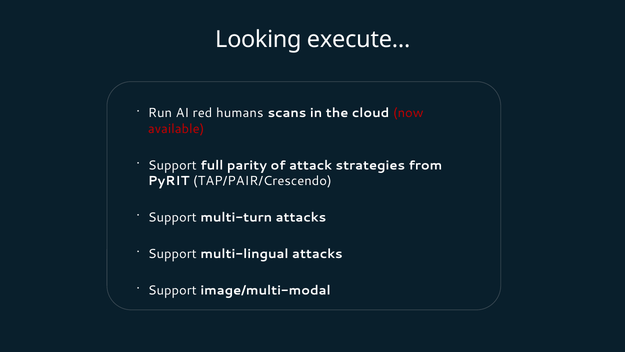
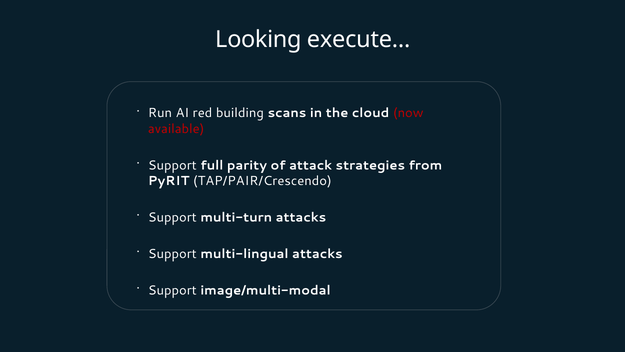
humans: humans -> building (240, 113)
